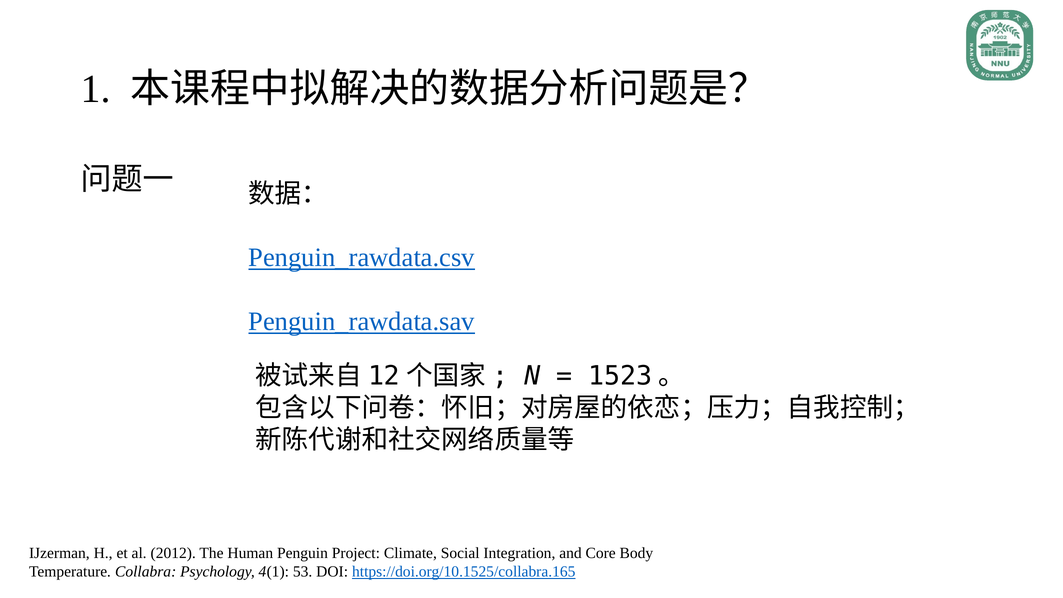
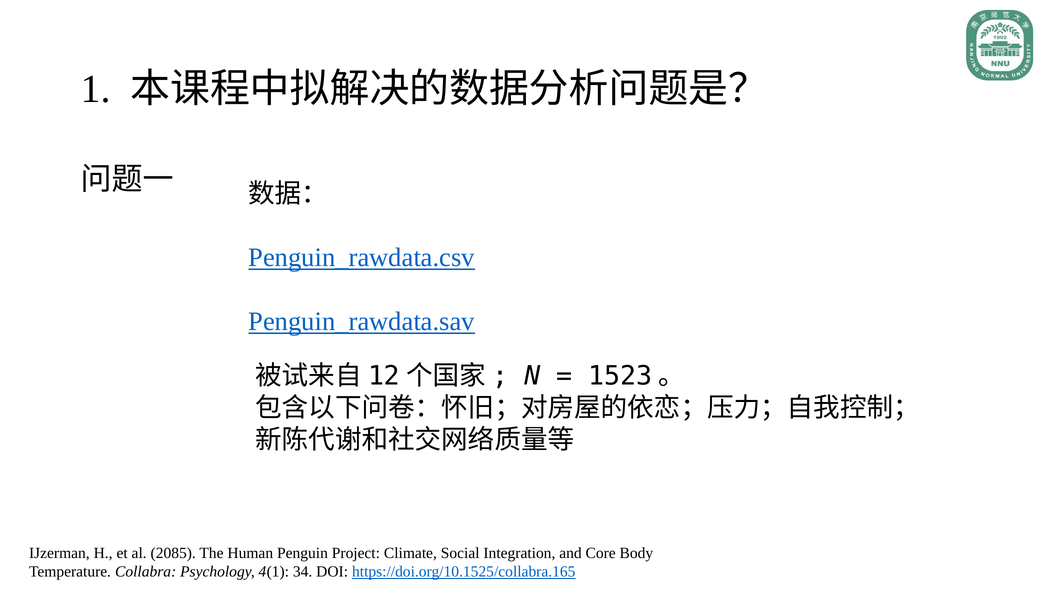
2012: 2012 -> 2085 (173, 553)
53: 53 -> 34 (303, 571)
